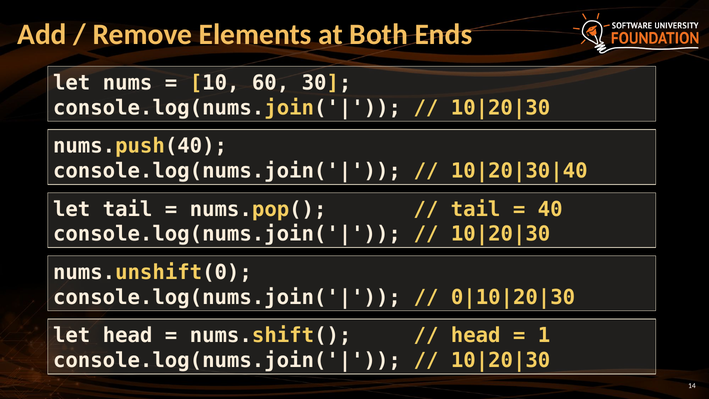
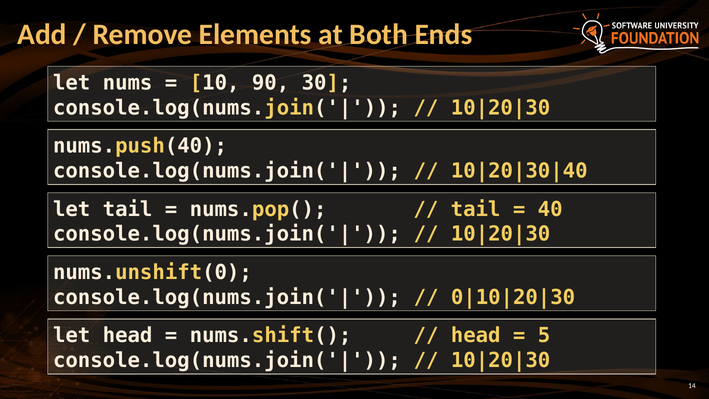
60: 60 -> 90 (271, 83)
1: 1 -> 5 (544, 335)
